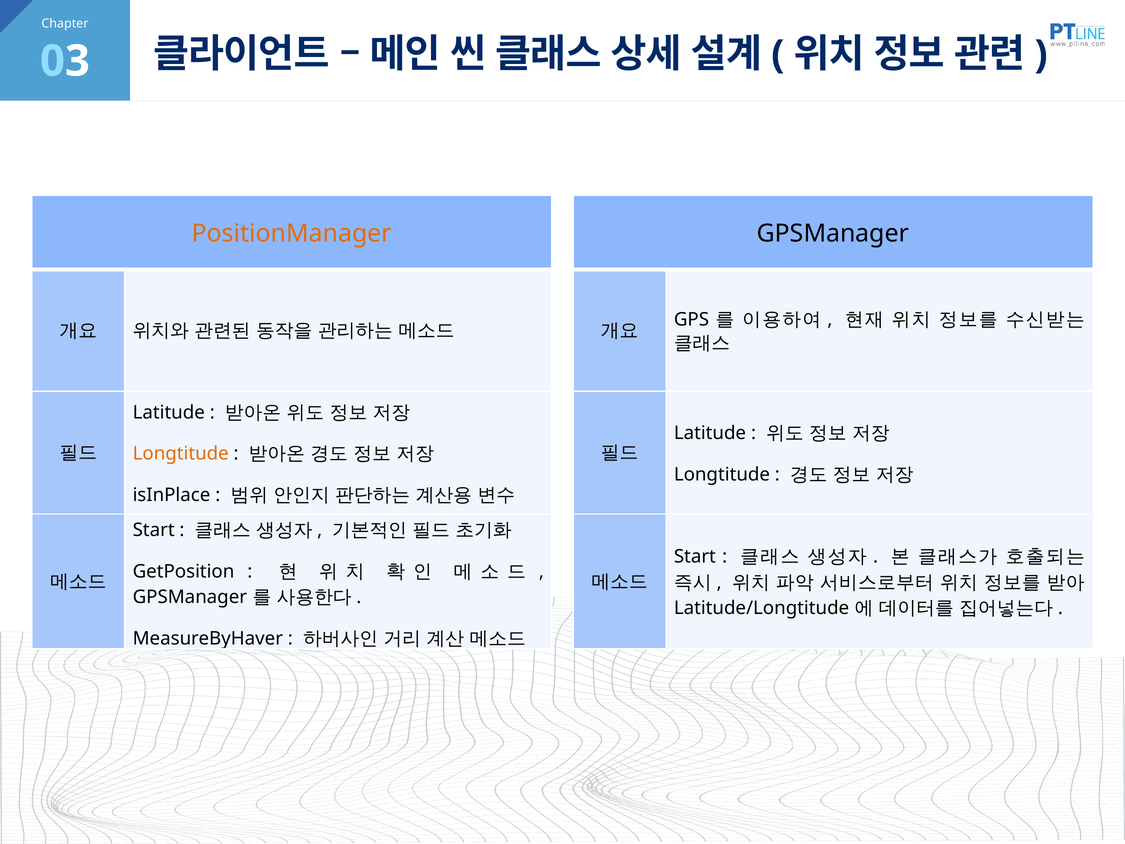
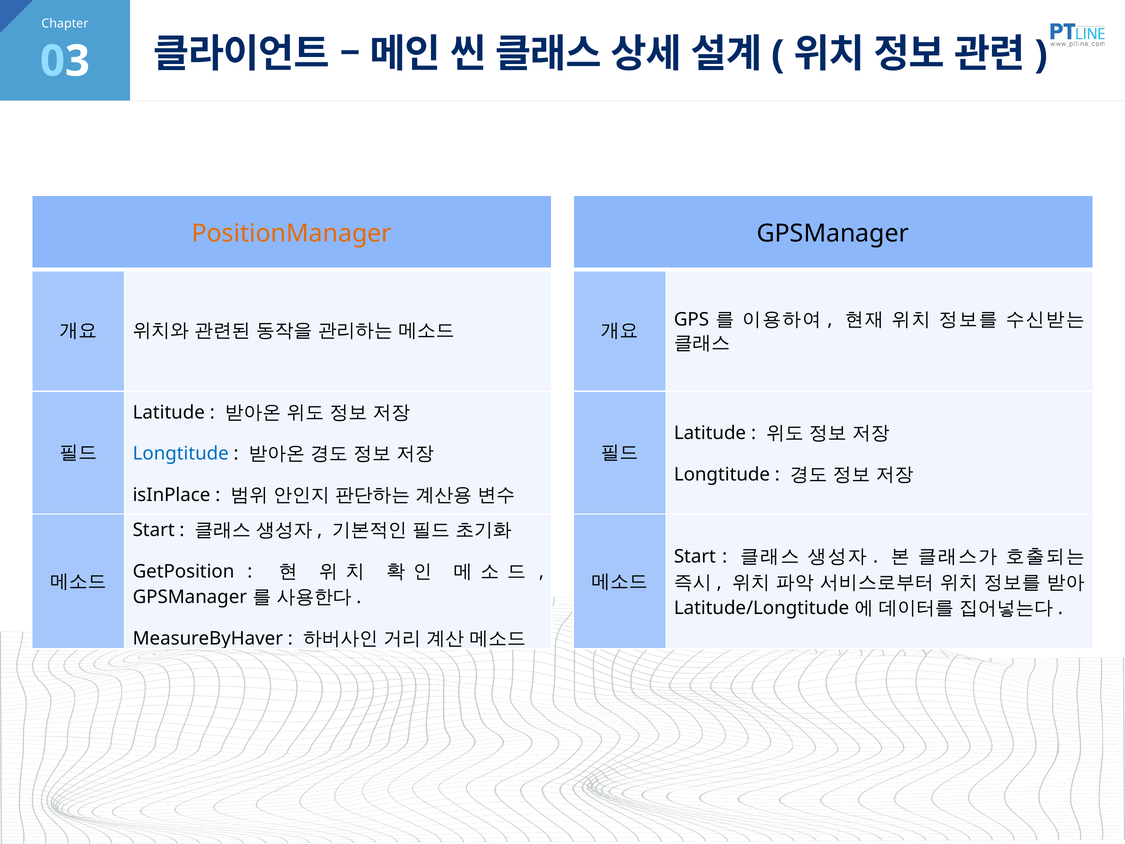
Longtitude colour: orange -> blue (181, 454)
